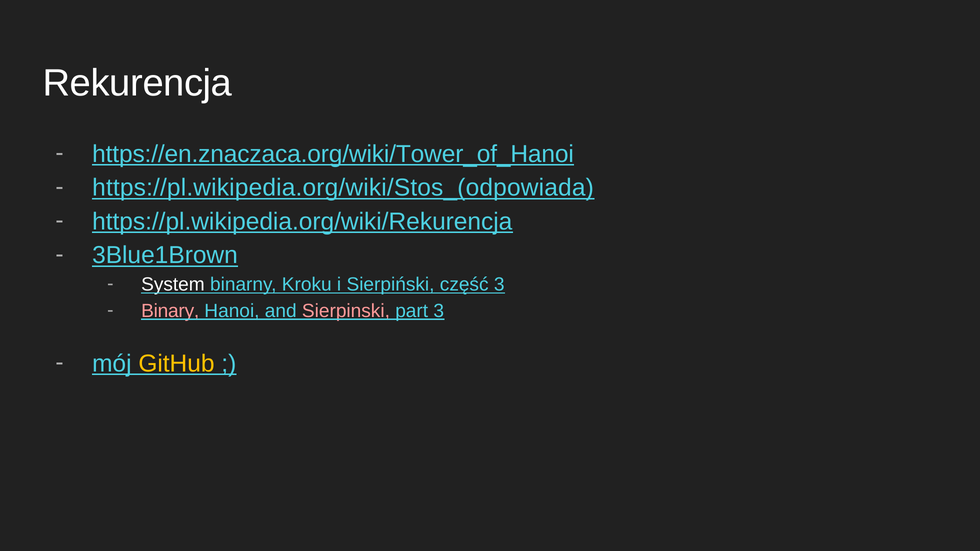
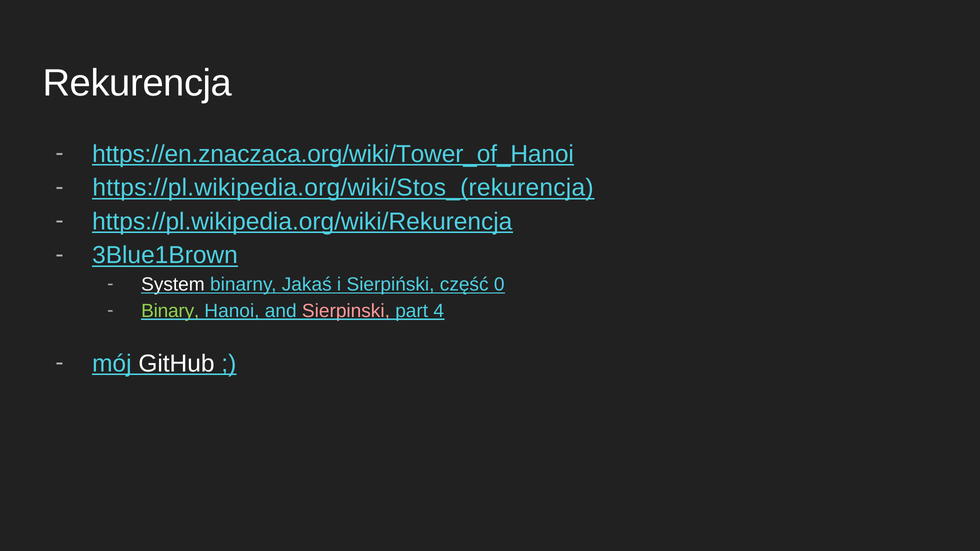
https://pl.wikipedia.org/wiki/Stos_(odpowiada: https://pl.wikipedia.org/wiki/Stos_(odpowiada -> https://pl.wikipedia.org/wiki/Stos_(rekurencja (343, 188)
Kroku: Kroku -> Jakaś (307, 285)
część 3: 3 -> 0 (499, 285)
Binary colour: pink -> light green (170, 311)
part 3: 3 -> 4 (439, 311)
GitHub colour: yellow -> white (176, 364)
